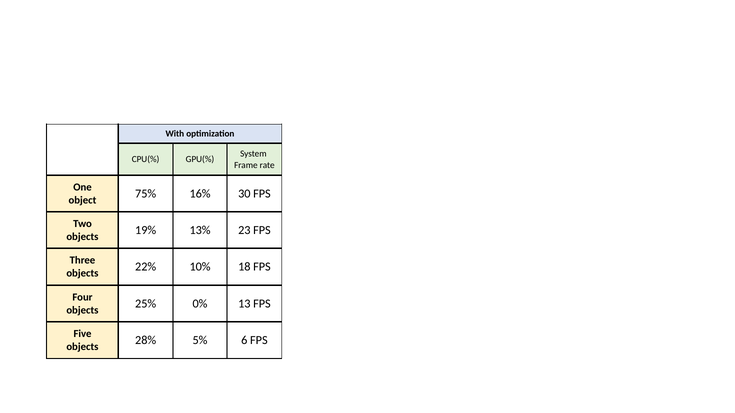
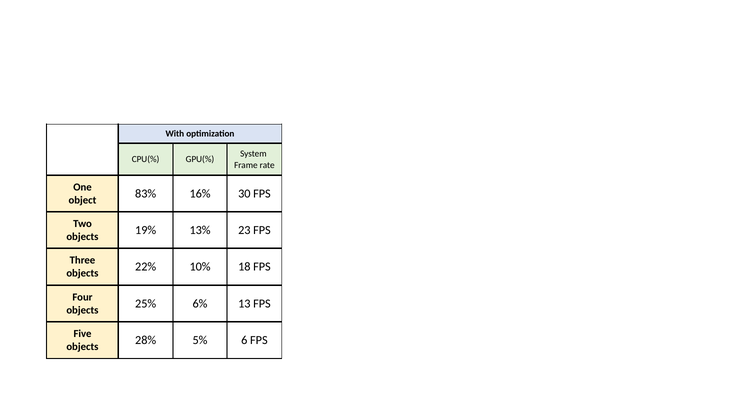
75%: 75% -> 83% (146, 194)
0%: 0% -> 6% (200, 304)
